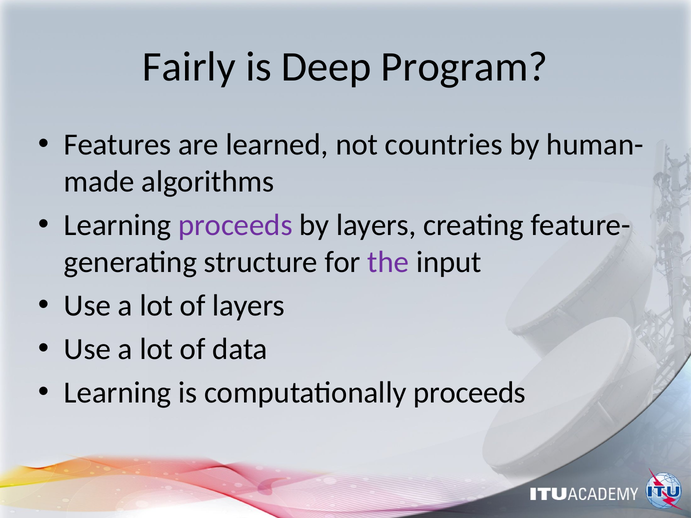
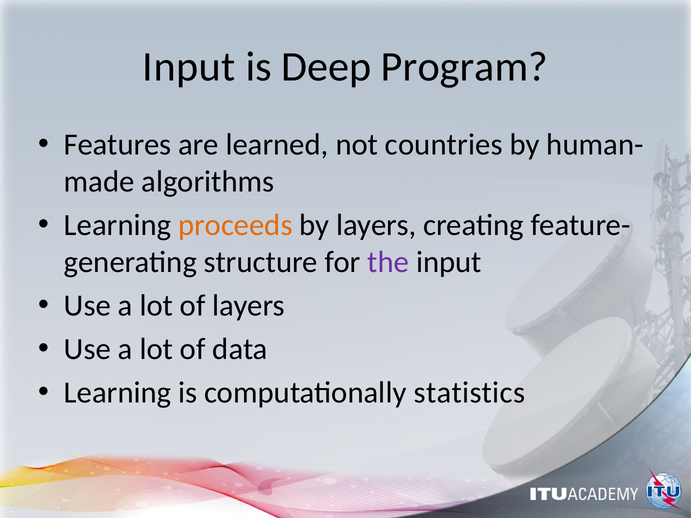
Fairly: Fairly -> Input (189, 67)
proceeds colour: purple -> orange (235, 225)
computationally proceeds: proceeds -> statistics (469, 393)
